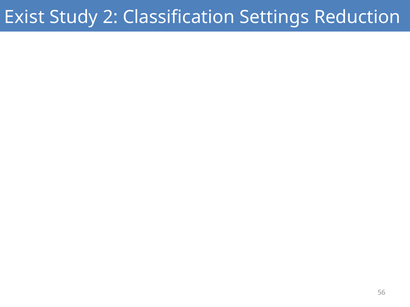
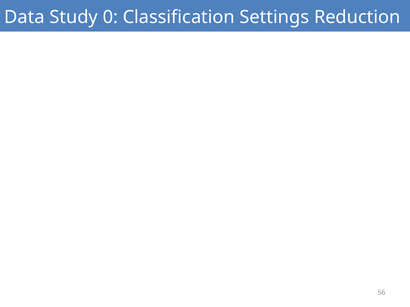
Exist: Exist -> Data (24, 17)
2: 2 -> 0 (110, 17)
